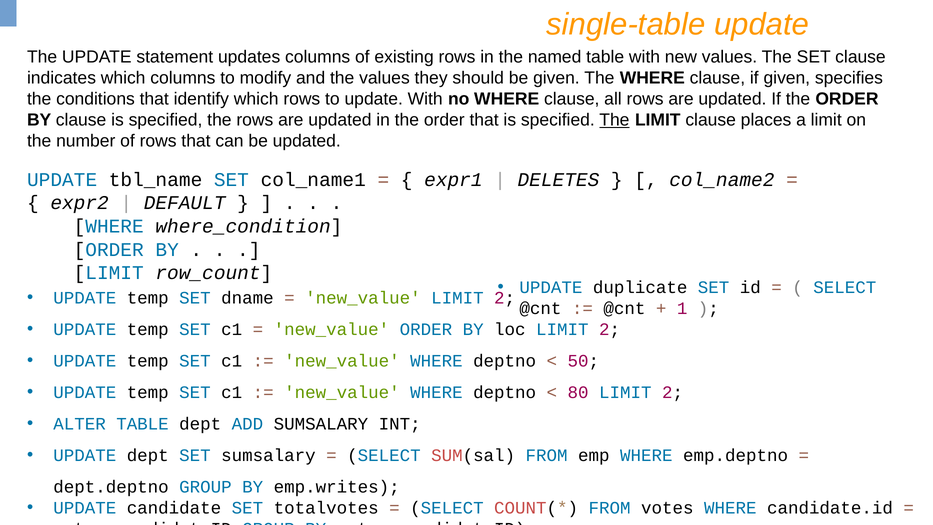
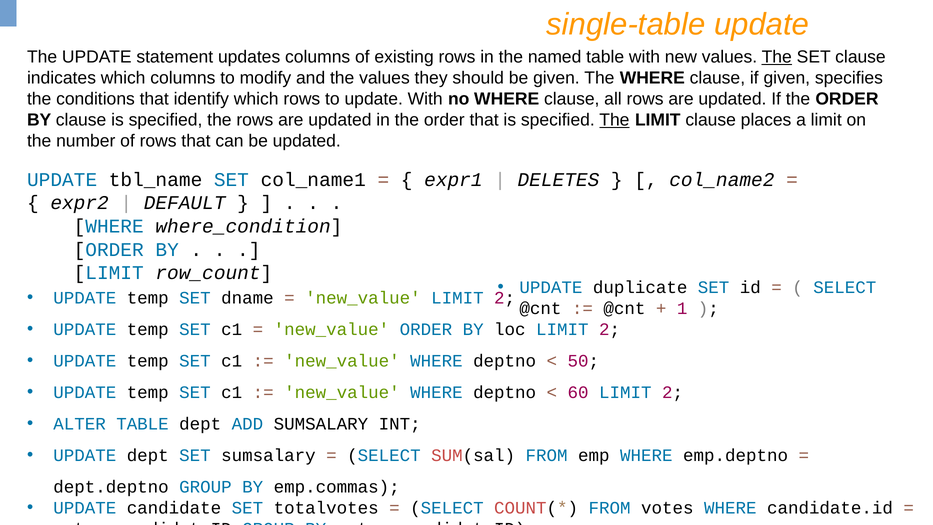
The underline: none -> present (777, 57)
80: 80 -> 60 (578, 392)
emp.writes: emp.writes -> emp.commas (337, 487)
